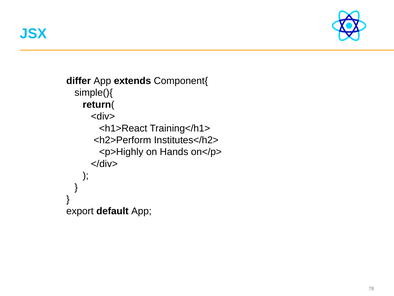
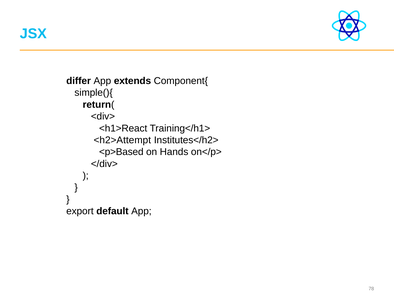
<h2>Perform: <h2>Perform -> <h2>Attempt (122, 140)
<p>Highly: <p>Highly -> <p>Based (121, 152)
